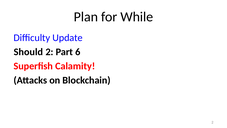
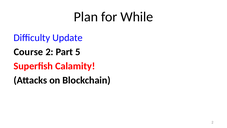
Should: Should -> Course (28, 52)
6: 6 -> 5 (78, 52)
